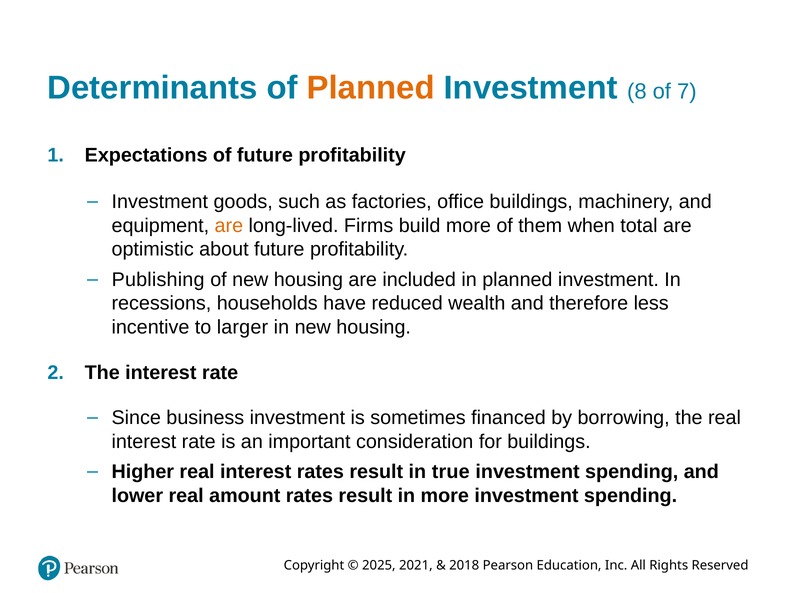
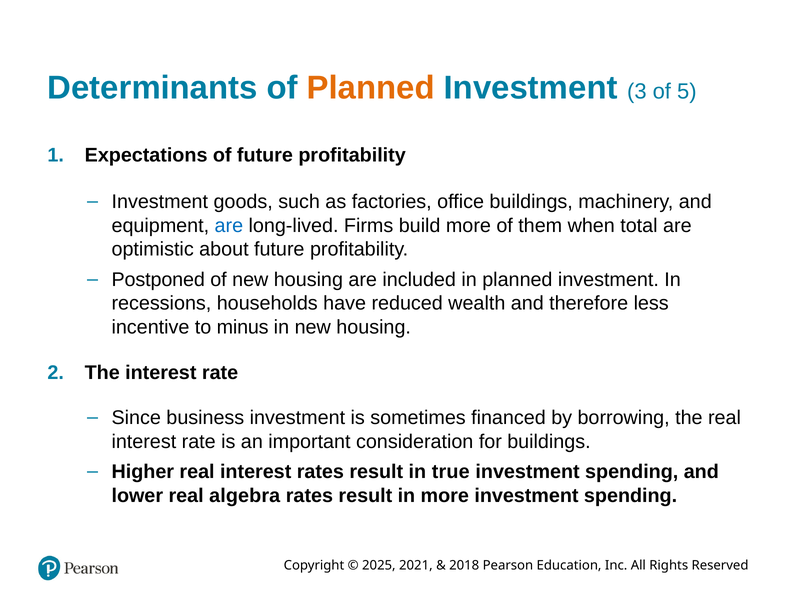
8: 8 -> 3 (637, 92)
7: 7 -> 5 (687, 92)
are colour: orange -> blue (229, 225)
Publishing: Publishing -> Postponed (158, 279)
larger: larger -> minus (243, 327)
amount: amount -> algebra (245, 495)
